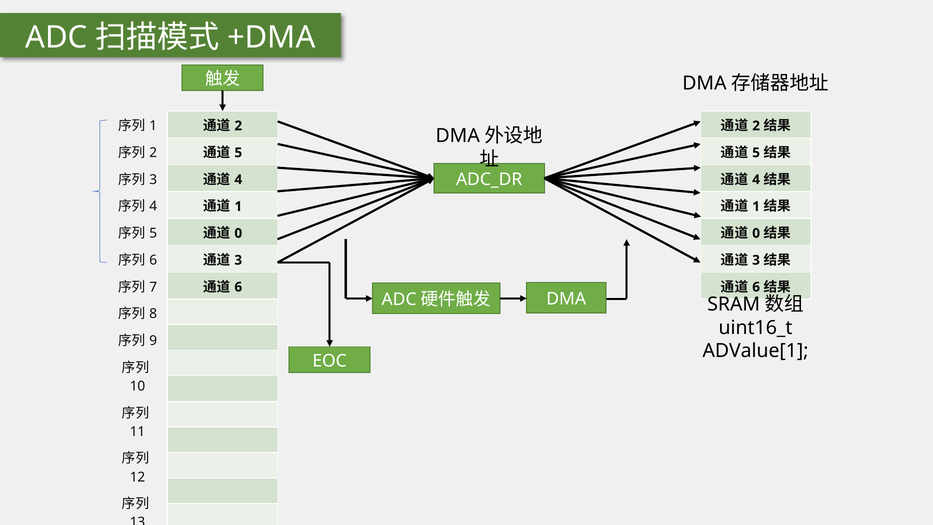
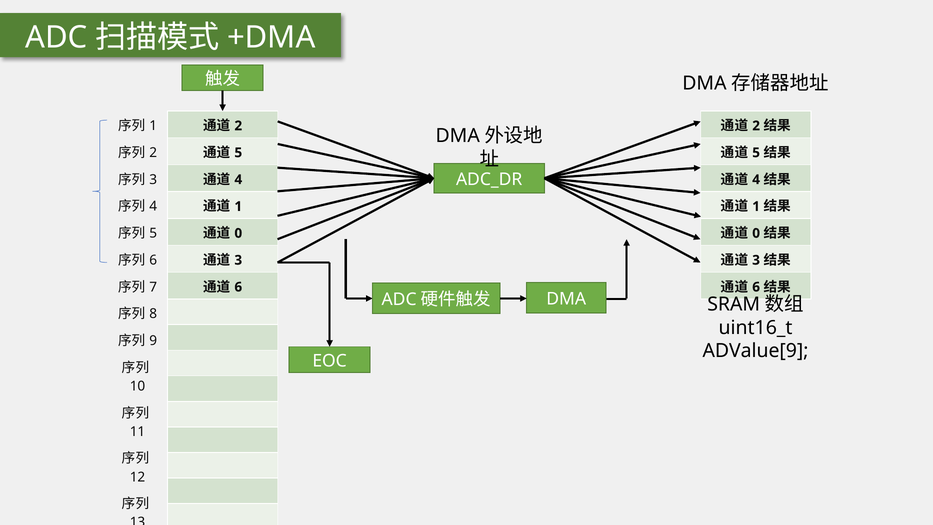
ADValue[1: ADValue[1 -> ADValue[9 (756, 351)
